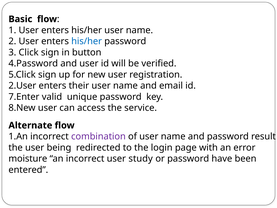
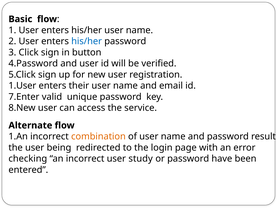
2.User: 2.User -> 1.User (22, 86)
combination colour: purple -> orange (98, 136)
moisture: moisture -> checking (28, 159)
